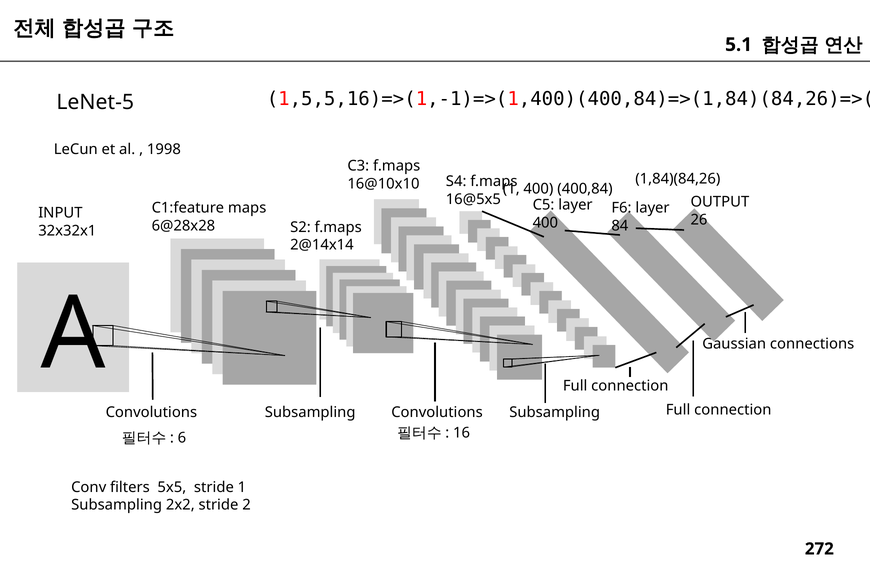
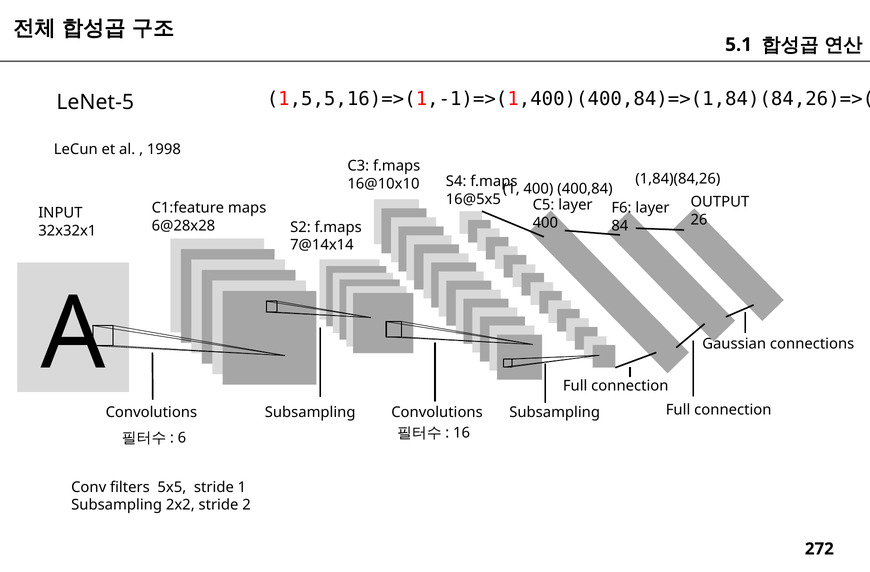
2@14x14: 2@14x14 -> 7@14x14 (322, 245)
